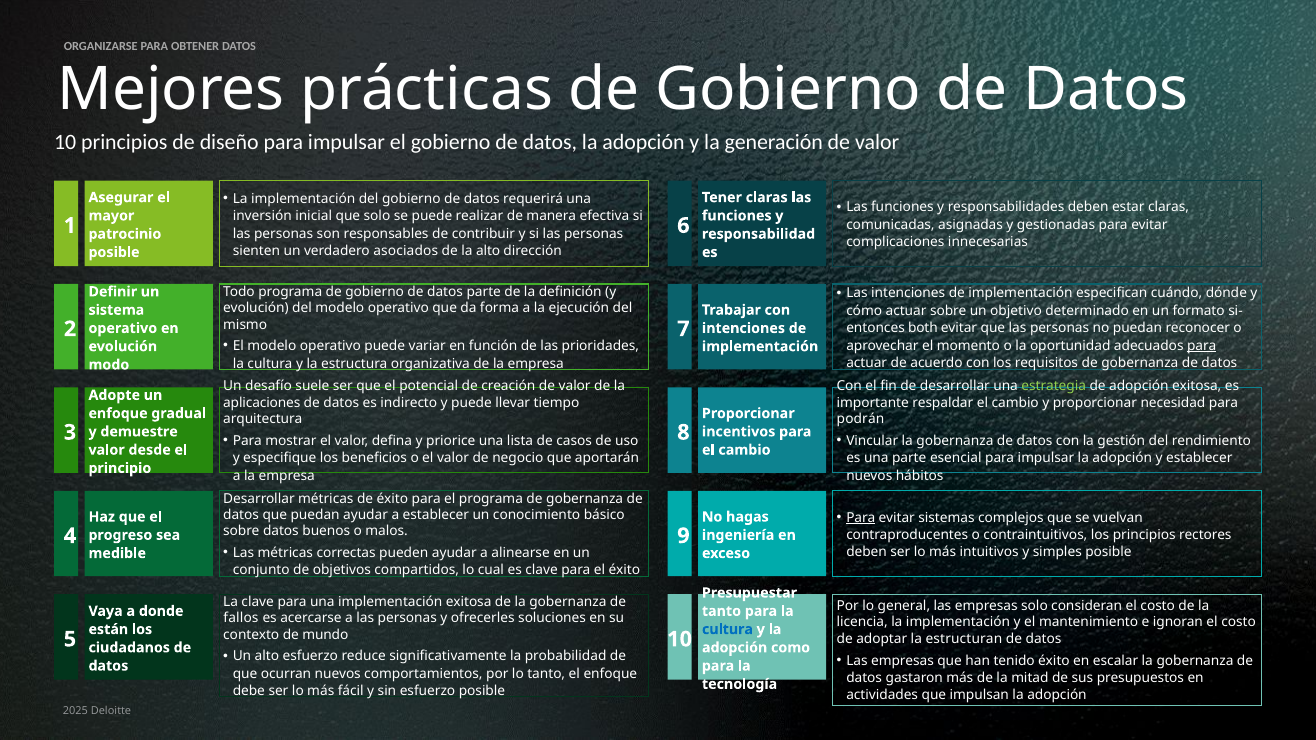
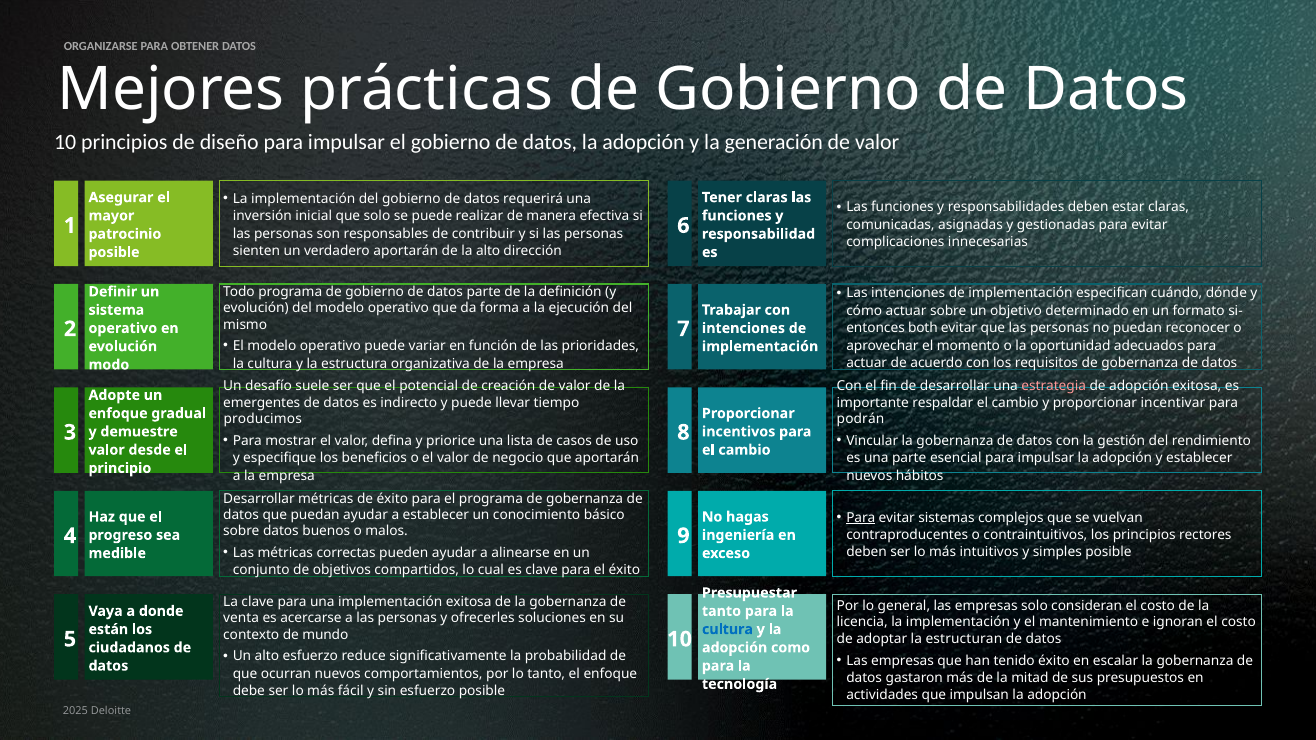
verdadero asociados: asociados -> aportarán (406, 251)
para underline: present -> none (1202, 346)
estrategia colour: light green -> pink (1054, 386)
aplicaciones: aplicaciones -> emergentes (262, 403)
necesidad: necesidad -> incentivar (1173, 403)
arquitectura: arquitectura -> producimos (263, 419)
fallos: fallos -> venta (241, 619)
